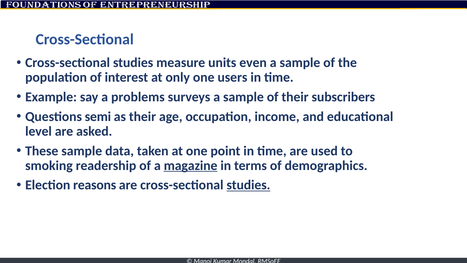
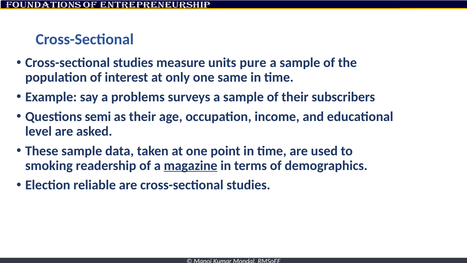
even: even -> pure (253, 63)
users: users -> same (232, 77)
reasons: reasons -> reliable (95, 185)
studies underline: present -> none (248, 185)
